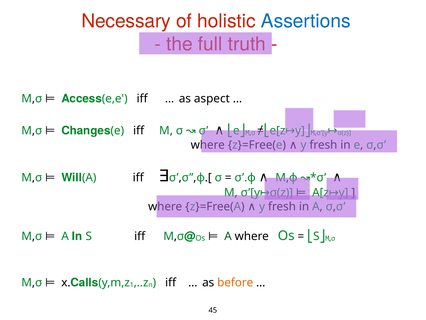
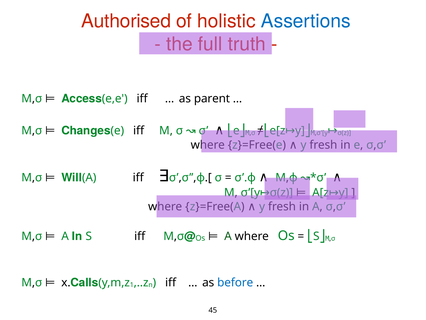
Necessary: Necessary -> Authorised (126, 21)
aspect: aspect -> parent (212, 99)
before colour: orange -> blue (235, 282)
